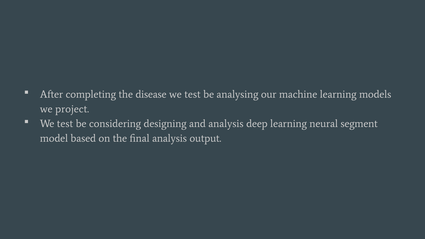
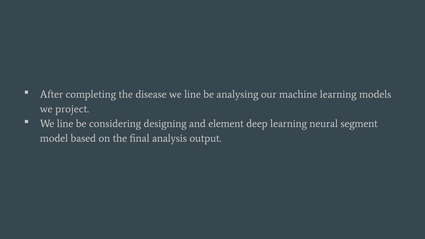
test: test -> line (193, 94)
test: test -> line (65, 124)
and analysis: analysis -> element (226, 124)
